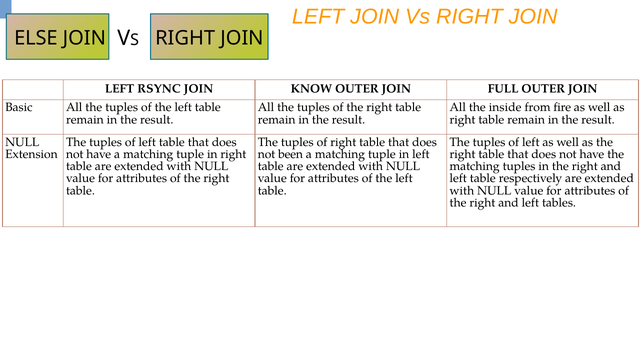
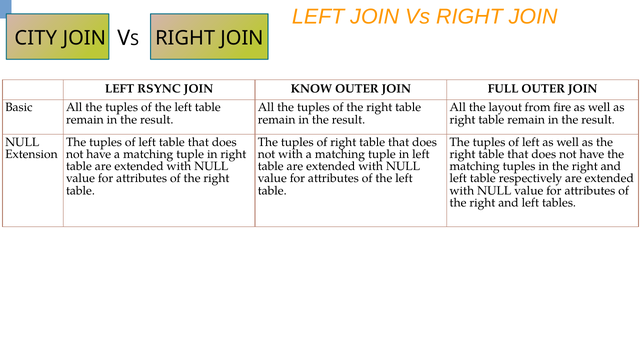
ELSE: ELSE -> CITY (36, 38)
inside: inside -> layout (505, 107)
not been: been -> with (290, 154)
